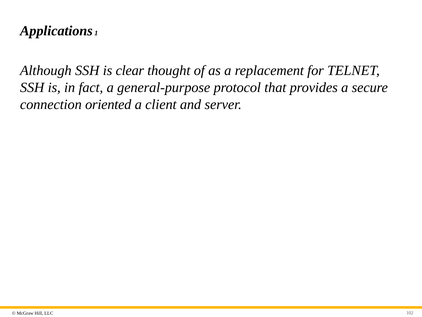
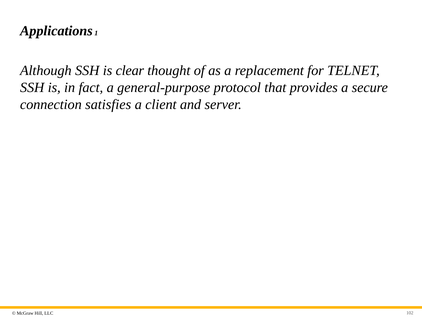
oriented: oriented -> satisfies (108, 104)
